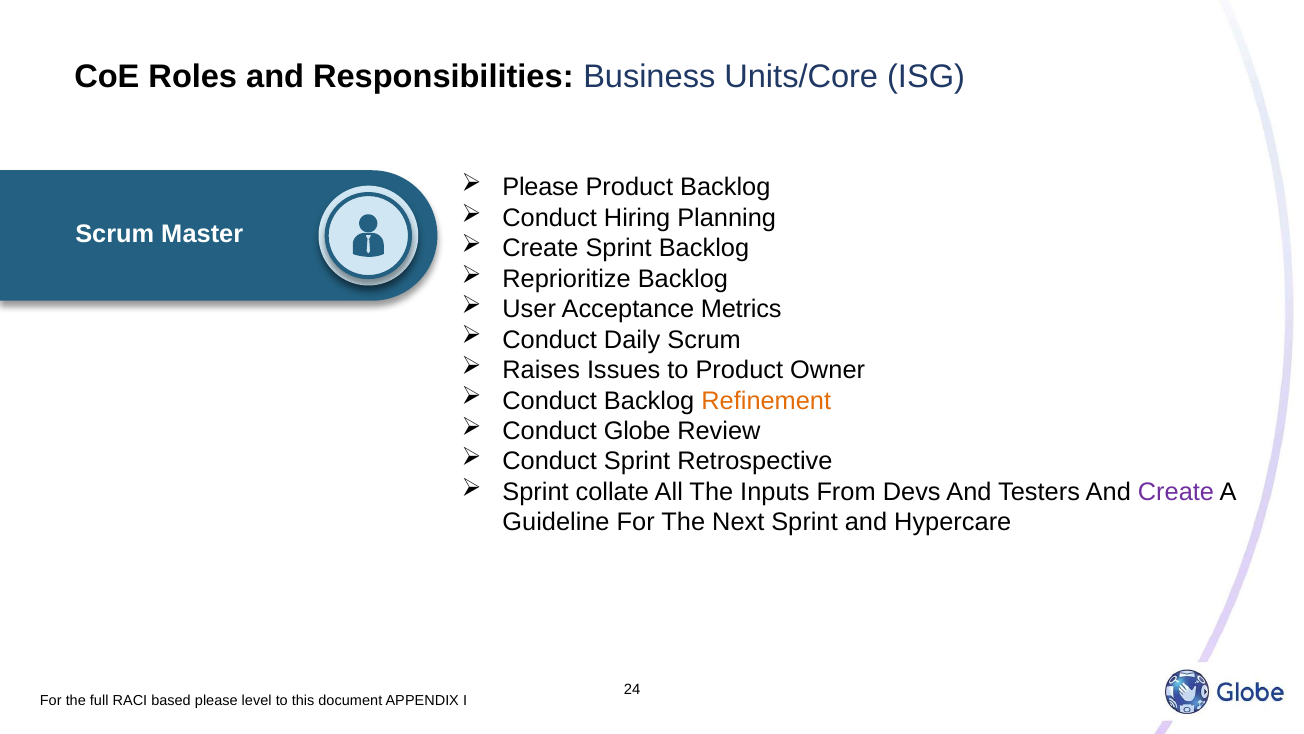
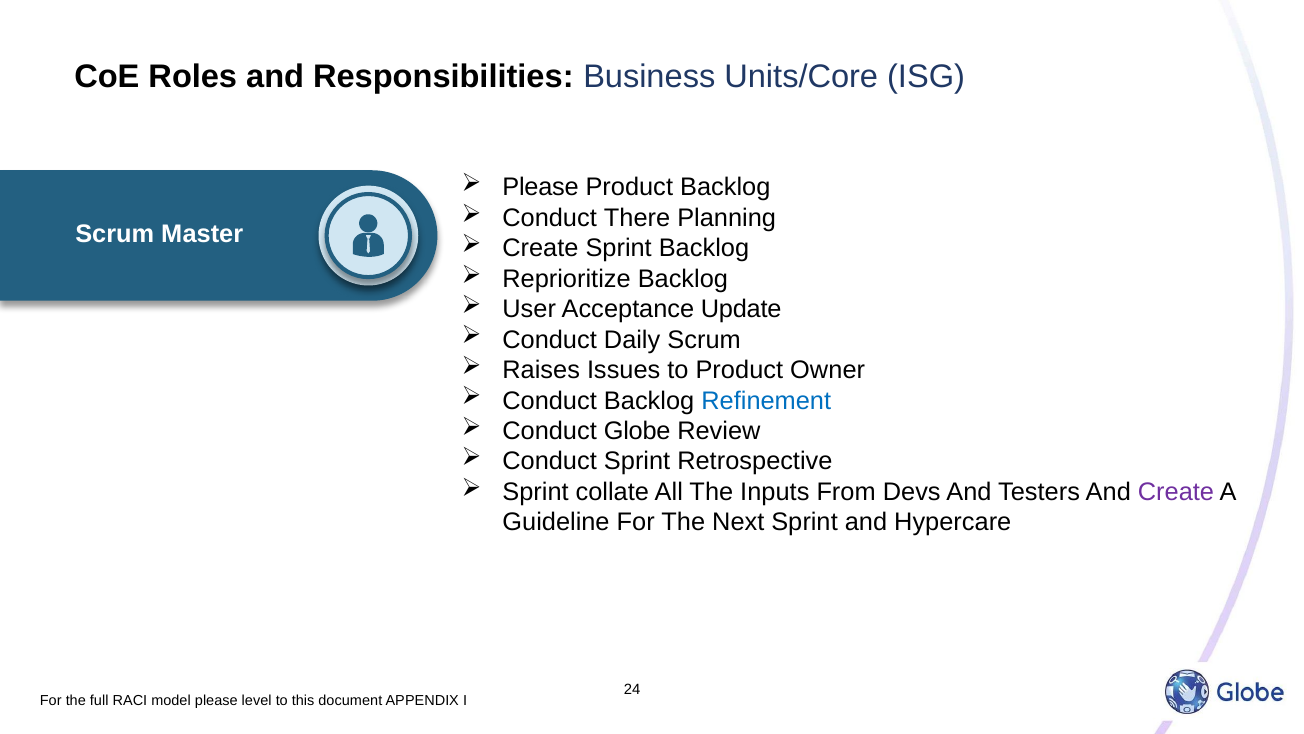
Hiring: Hiring -> There (637, 218)
Metrics: Metrics -> Update (741, 309)
Refinement colour: orange -> blue (766, 400)
based: based -> model (171, 700)
